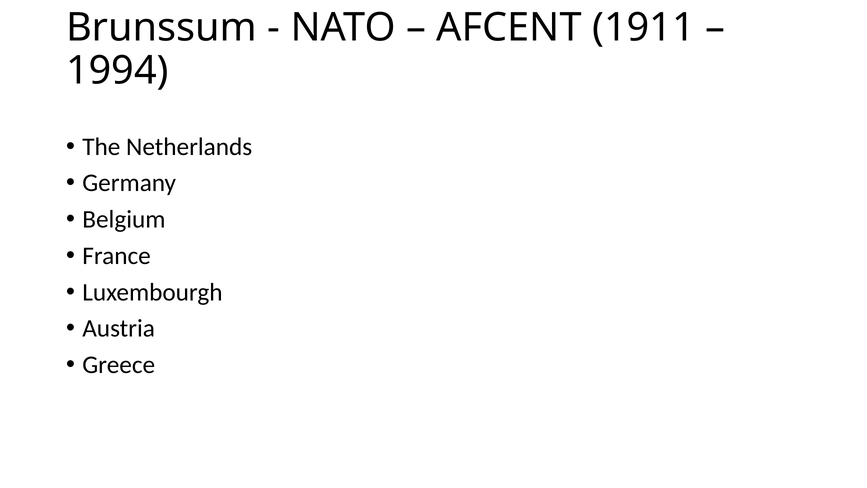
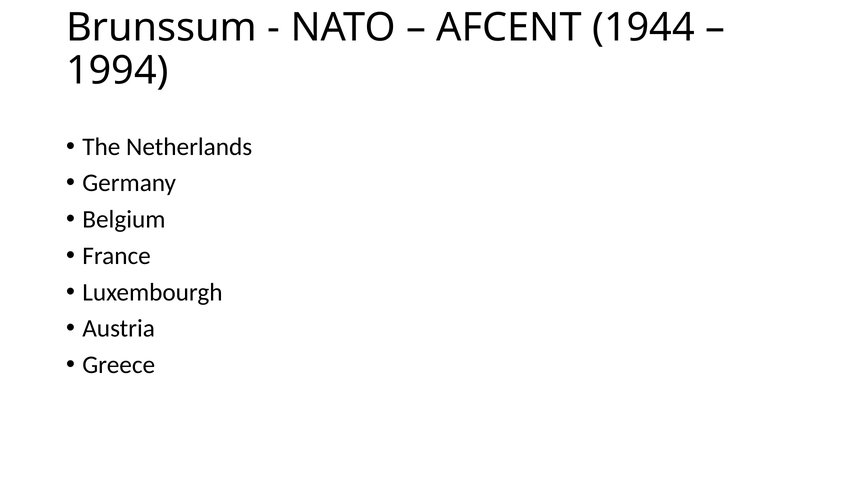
1911: 1911 -> 1944 (643, 28)
